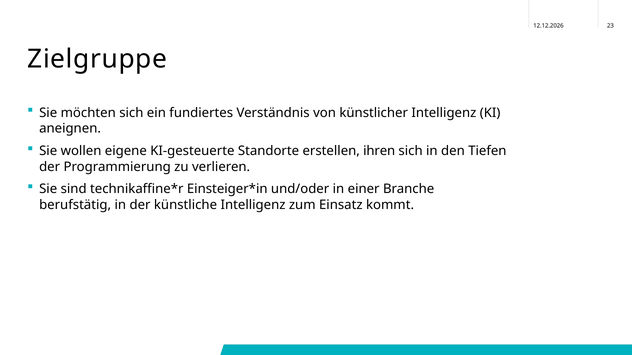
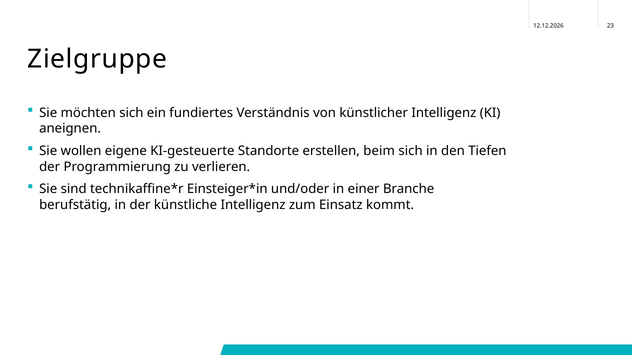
ihren: ihren -> beim (379, 151)
